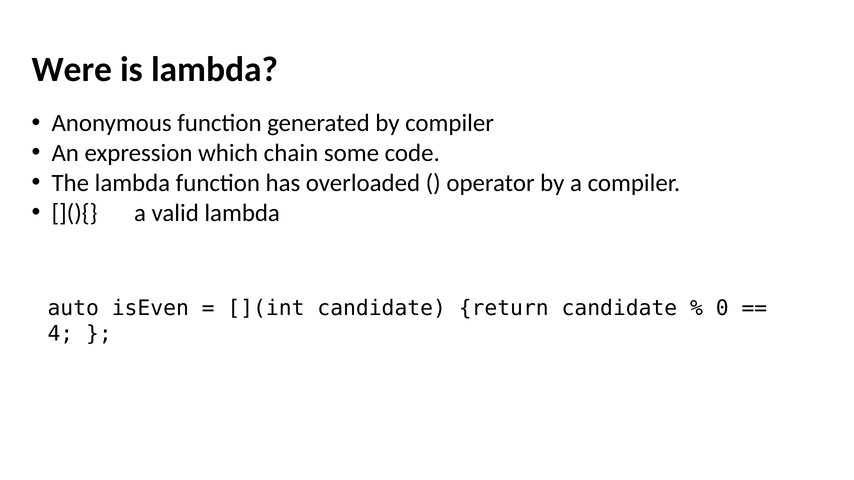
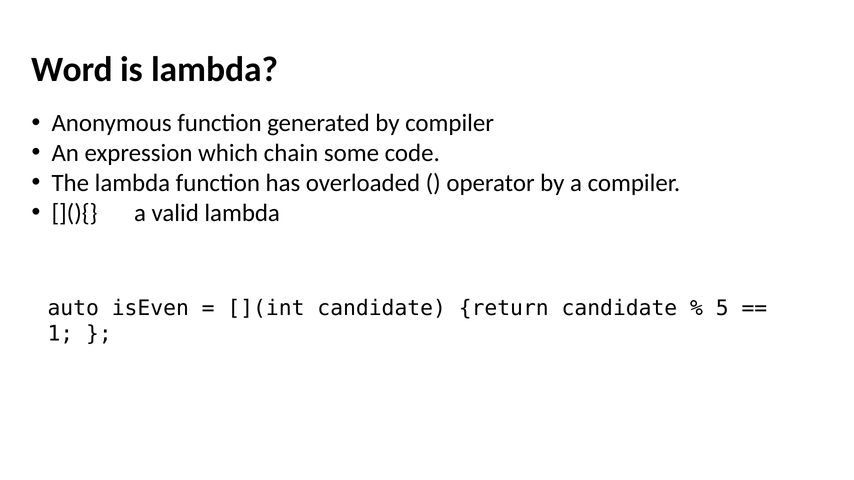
Were: Were -> Word (72, 70)
0: 0 -> 5 (722, 308)
4: 4 -> 1 (60, 334)
